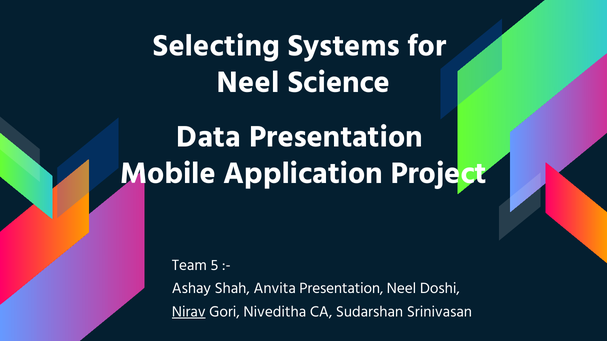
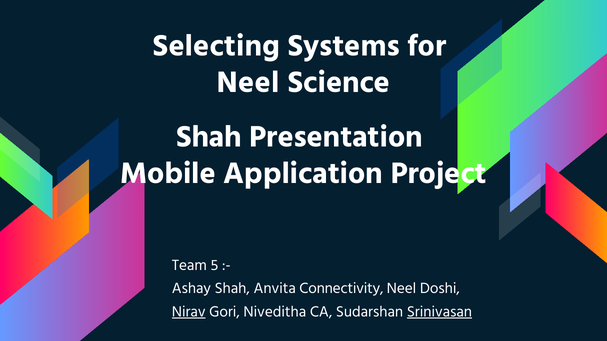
Data: Data -> Shah (209, 137)
Anvita Presentation: Presentation -> Connectivity (341, 289)
Srinivasan underline: none -> present (439, 312)
